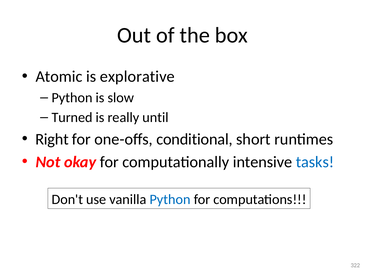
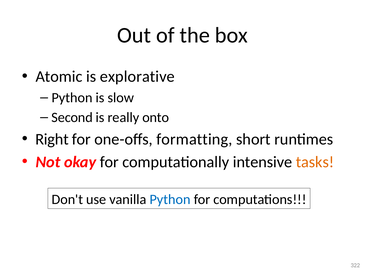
Turned: Turned -> Second (72, 117)
until: until -> onto (156, 117)
conditional: conditional -> formatting (194, 139)
tasks colour: blue -> orange (315, 162)
